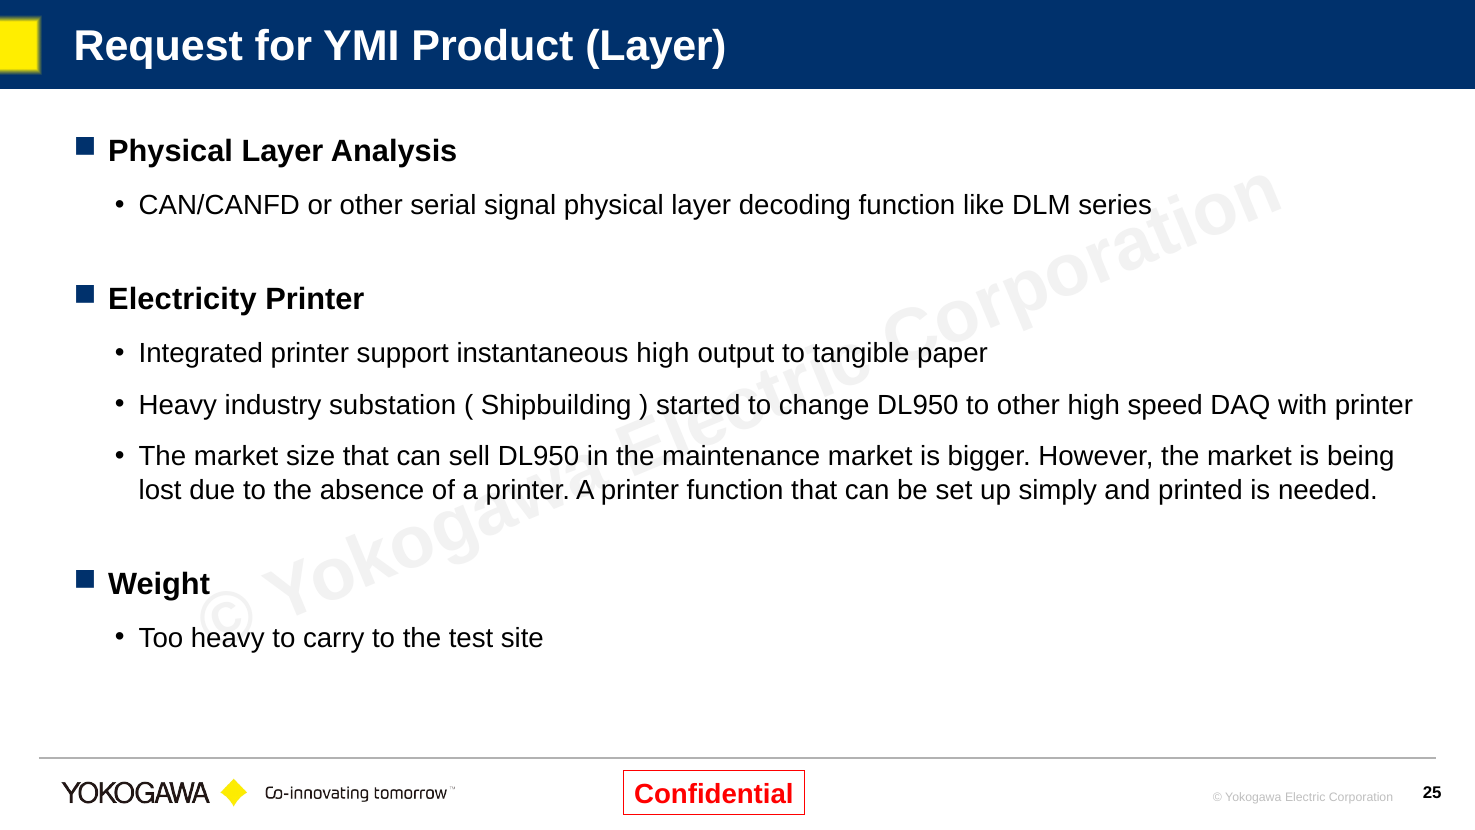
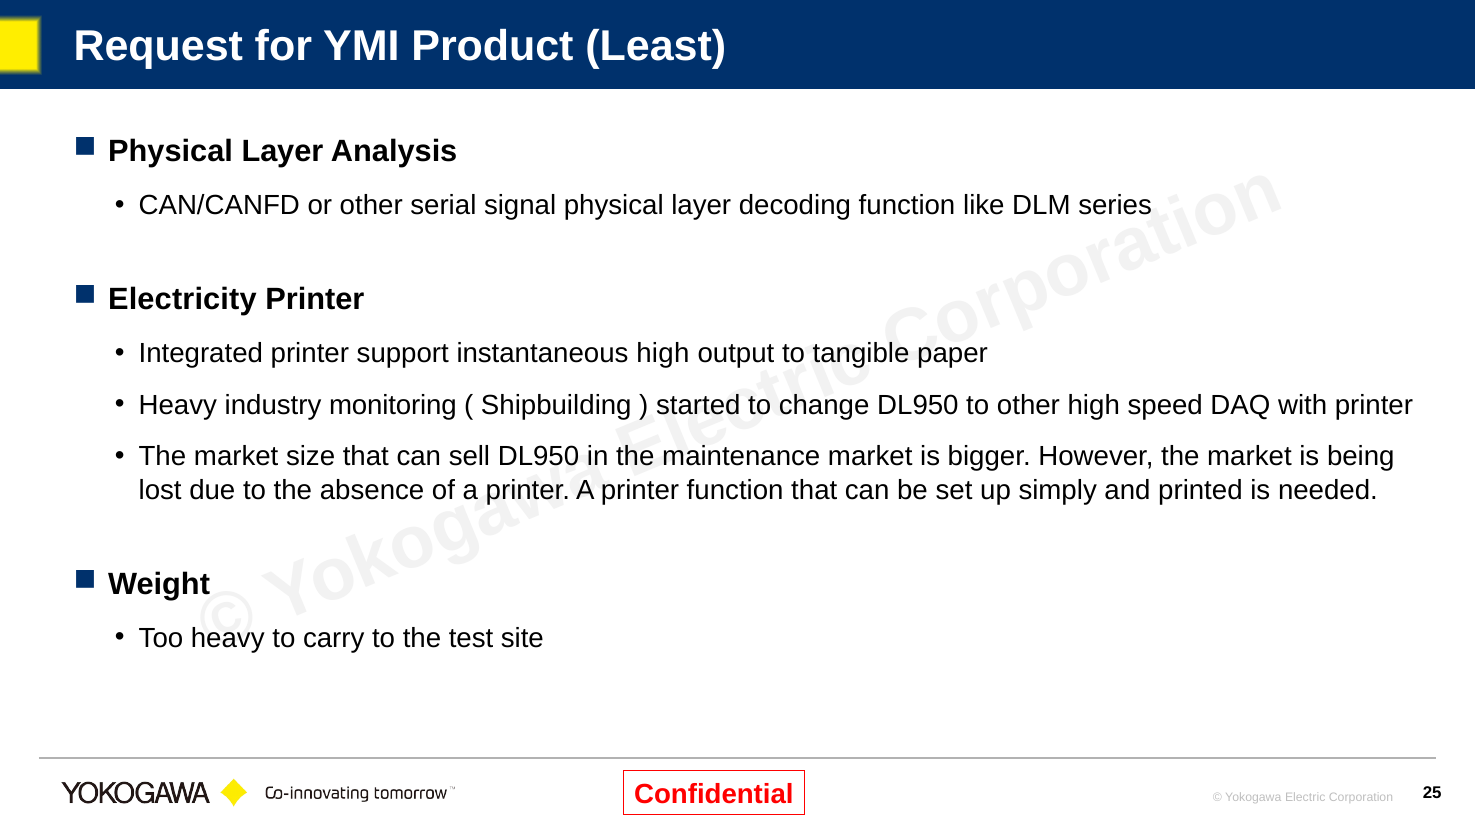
Product Layer: Layer -> Least (656, 46)
substation: substation -> monitoring (393, 405)
